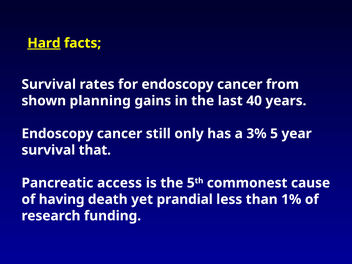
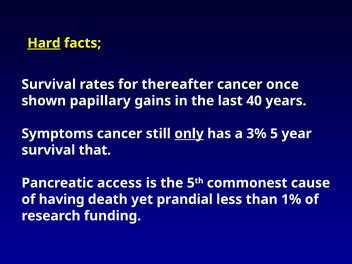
for endoscopy: endoscopy -> thereafter (177, 84)
from: from -> once (282, 84)
planning: planning -> papillary (100, 101)
Endoscopy: Endoscopy -> Symptoms (57, 134)
only underline: none -> present (189, 134)
